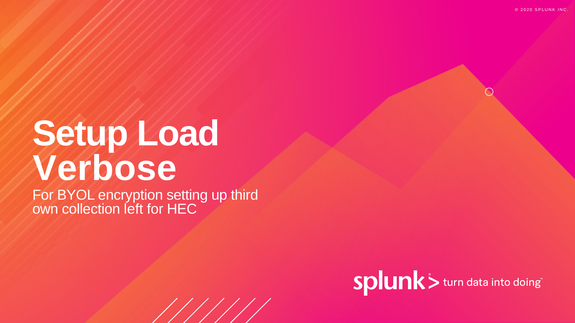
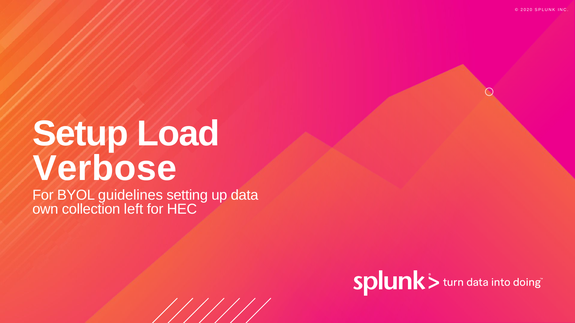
encryption: encryption -> guidelines (130, 195)
third: third -> data (245, 195)
